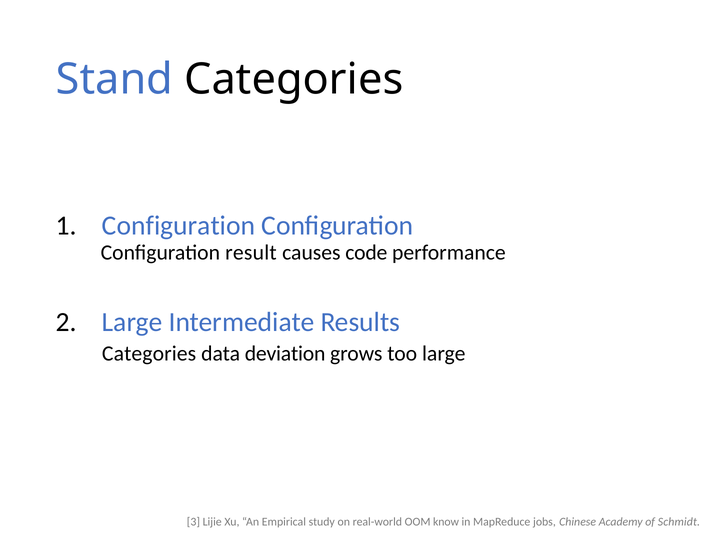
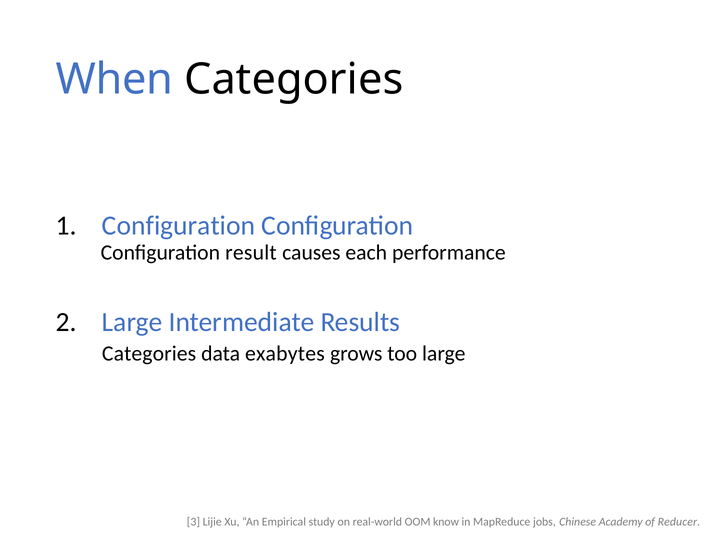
Stand: Stand -> When (115, 80)
code: code -> each (366, 252)
deviation: deviation -> exabytes (285, 353)
Schmidt: Schmidt -> Reducer (679, 521)
